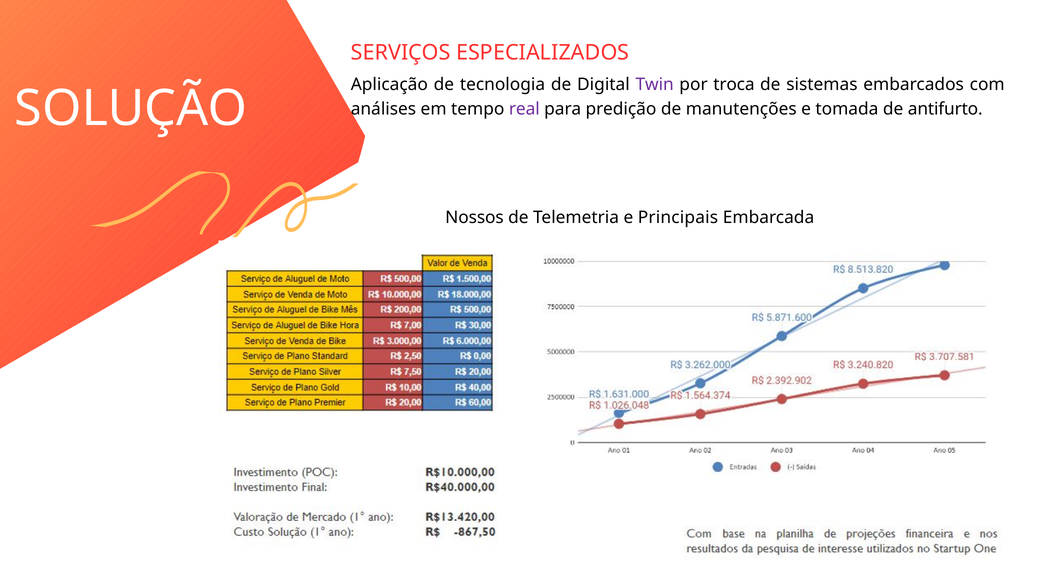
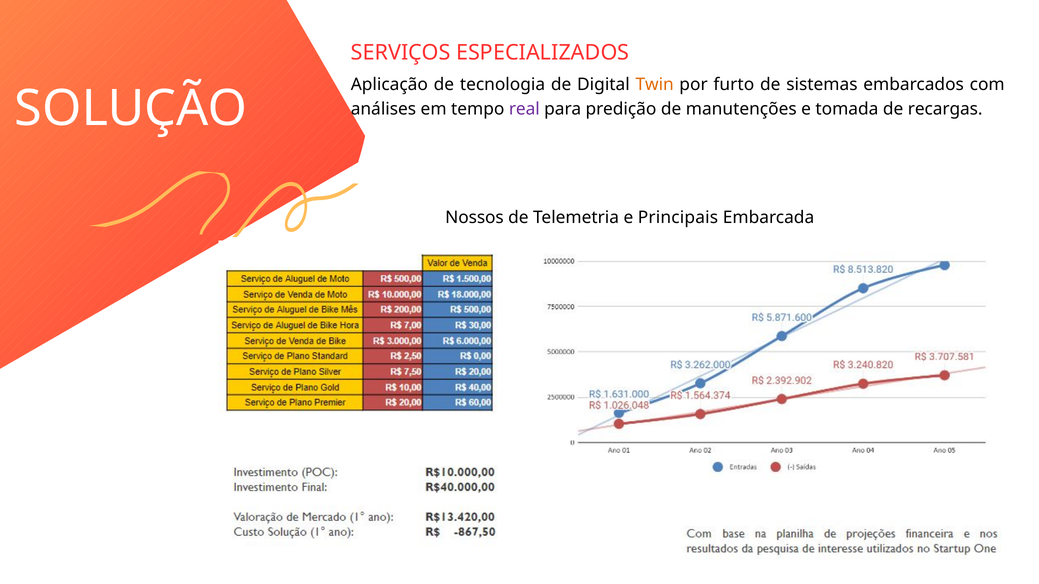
Twin colour: purple -> orange (655, 85)
troca: troca -> furto (734, 85)
antifurto: antifurto -> recargas (945, 109)
